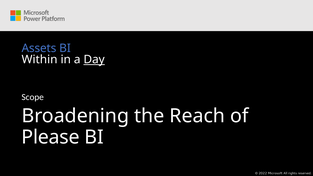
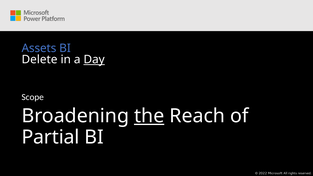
Within: Within -> Delete (40, 60)
the underline: none -> present (149, 116)
Please: Please -> Partial (51, 137)
